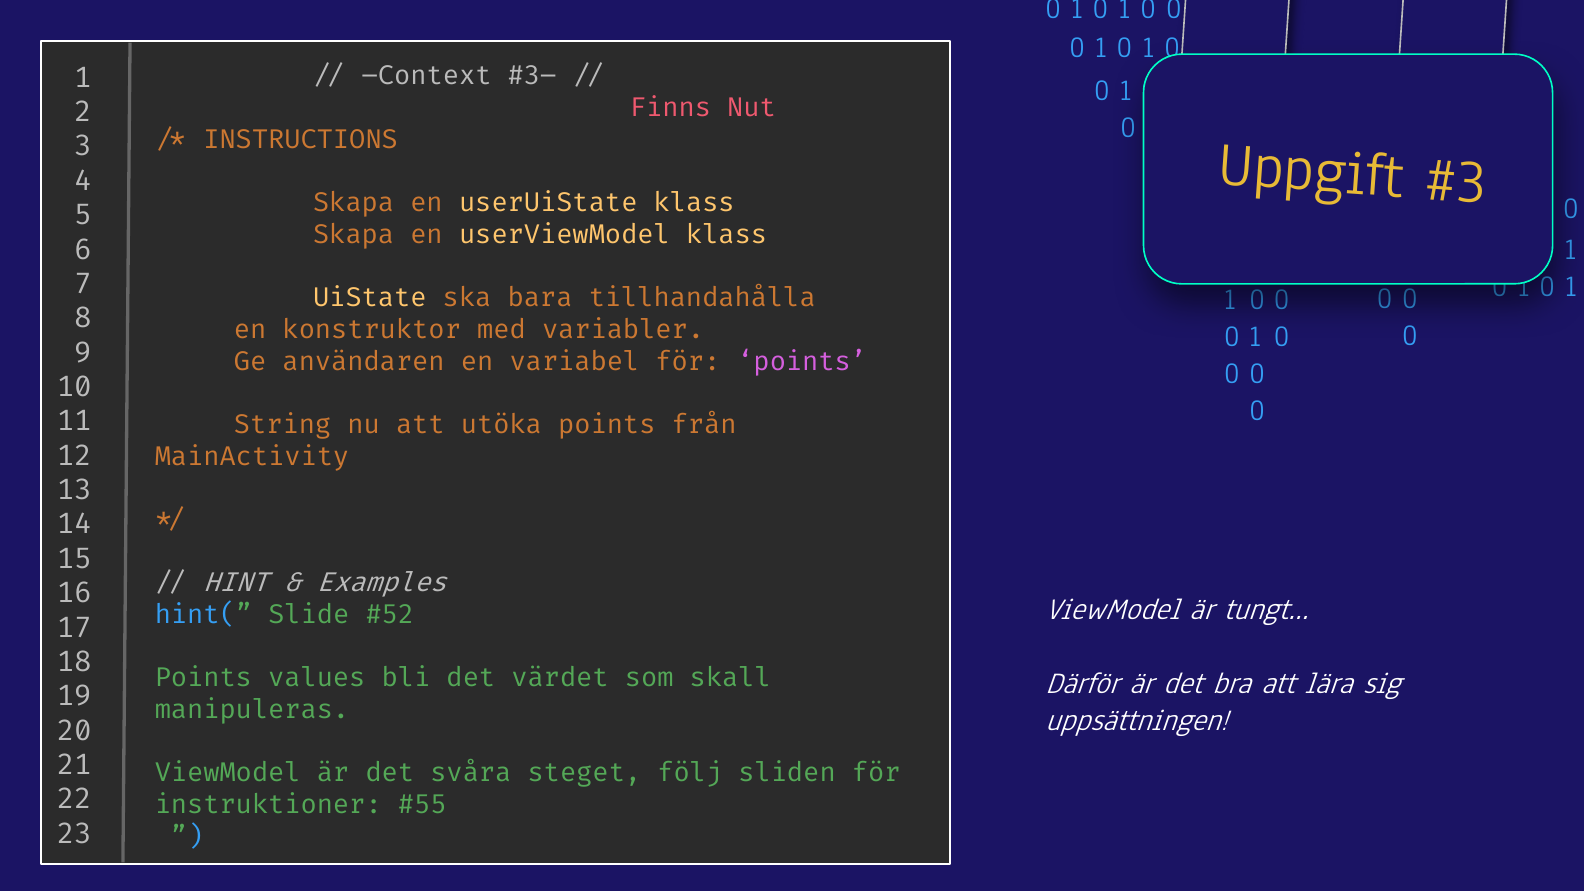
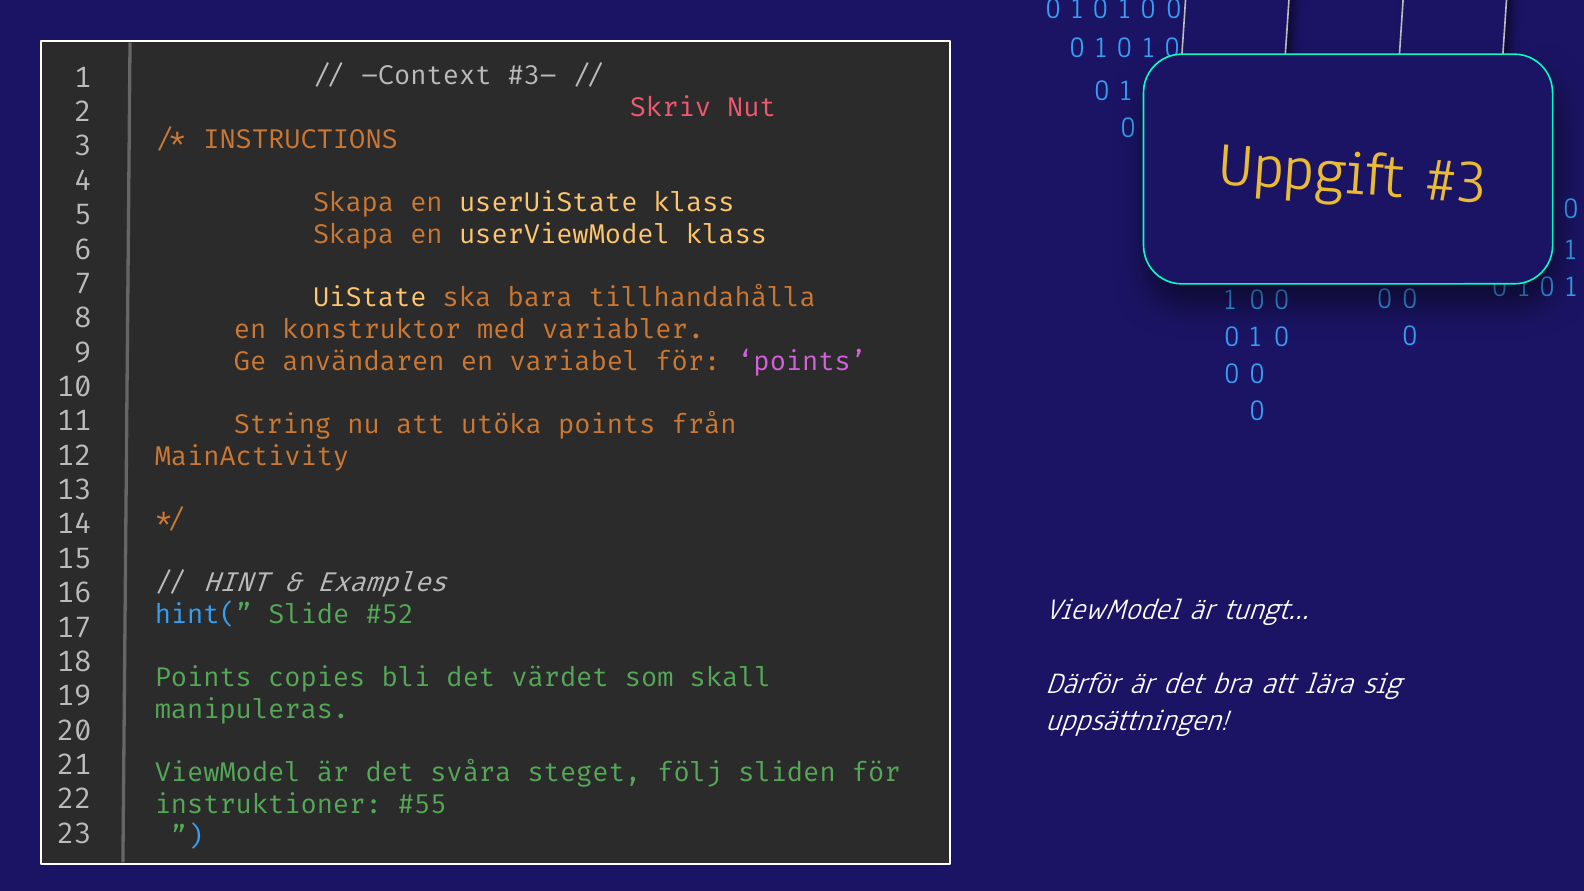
Finns: Finns -> Skriv (671, 108)
values: values -> copies (317, 678)
